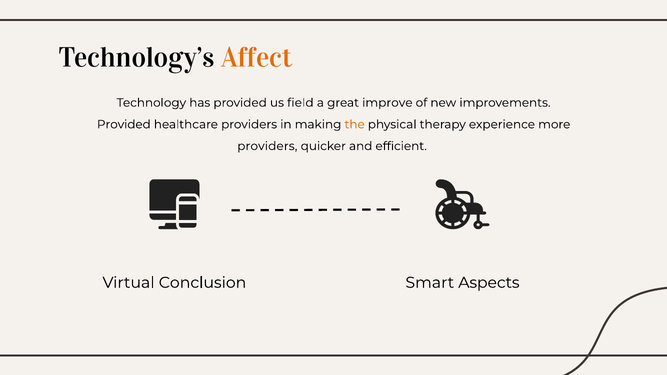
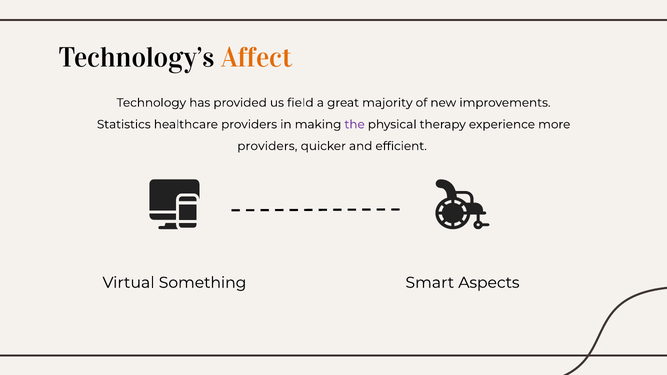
improve: improve -> majority (387, 103)
Provided: Provided -> Statistics (124, 124)
the colour: orange -> purple (355, 124)
Conclusion: Conclusion -> Something (203, 283)
